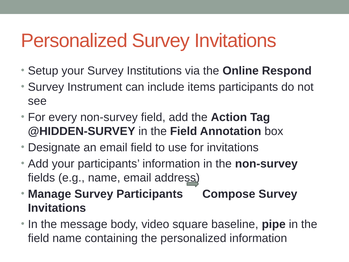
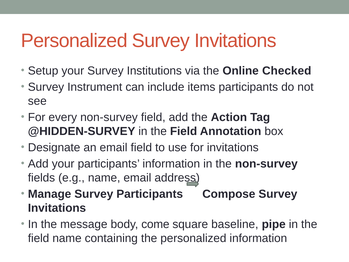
Respond: Respond -> Checked (287, 71)
video: video -> come (155, 224)
